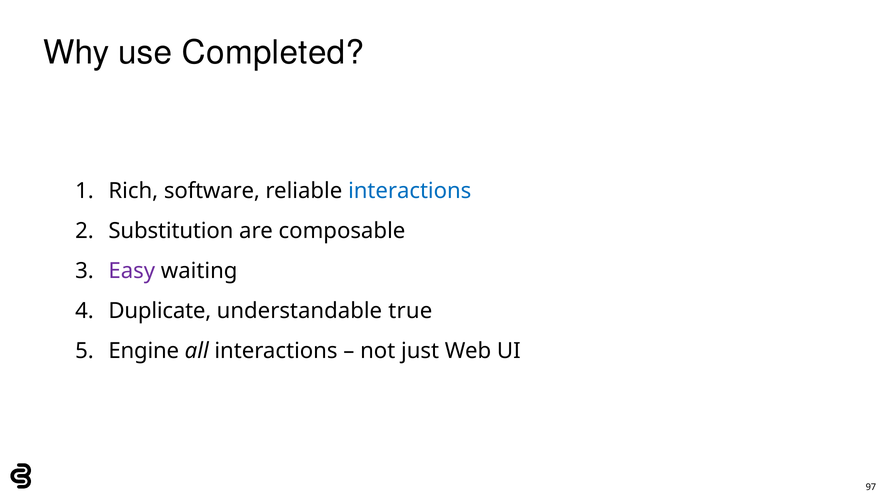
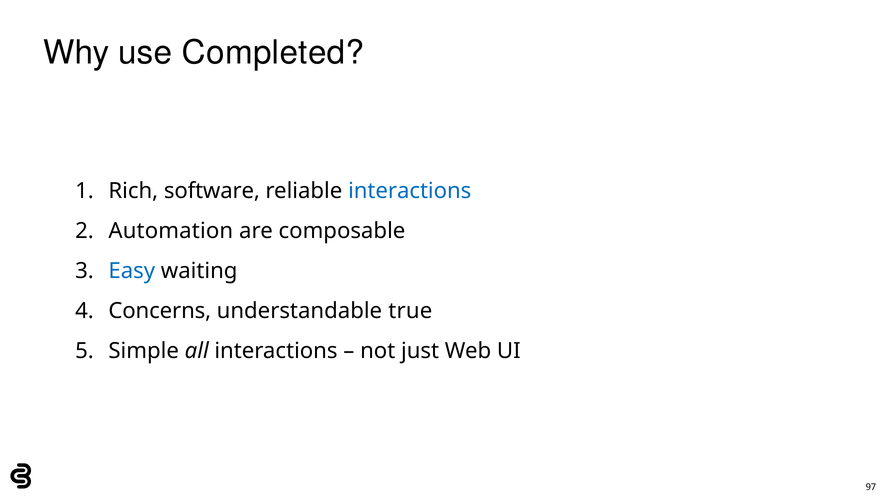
Substitution: Substitution -> Automation (171, 231)
Easy colour: purple -> blue (132, 271)
Duplicate: Duplicate -> Concerns (160, 311)
Engine: Engine -> Simple (144, 351)
